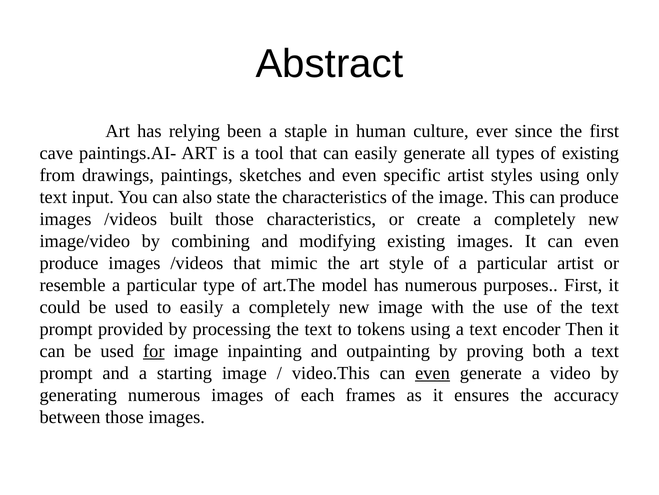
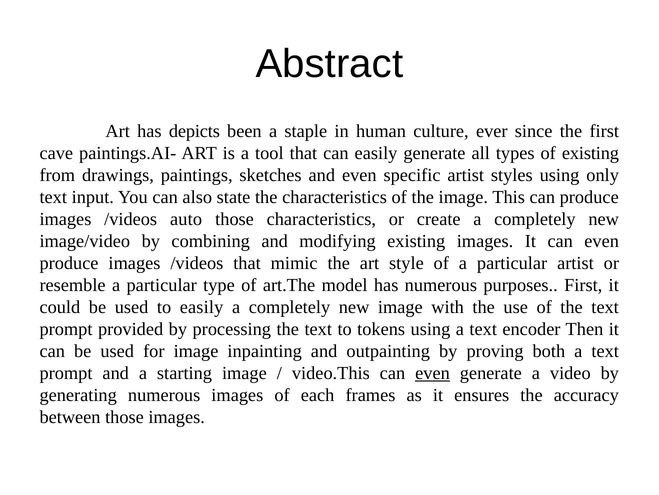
relying: relying -> depicts (194, 131)
built: built -> auto (186, 219)
for underline: present -> none (154, 351)
